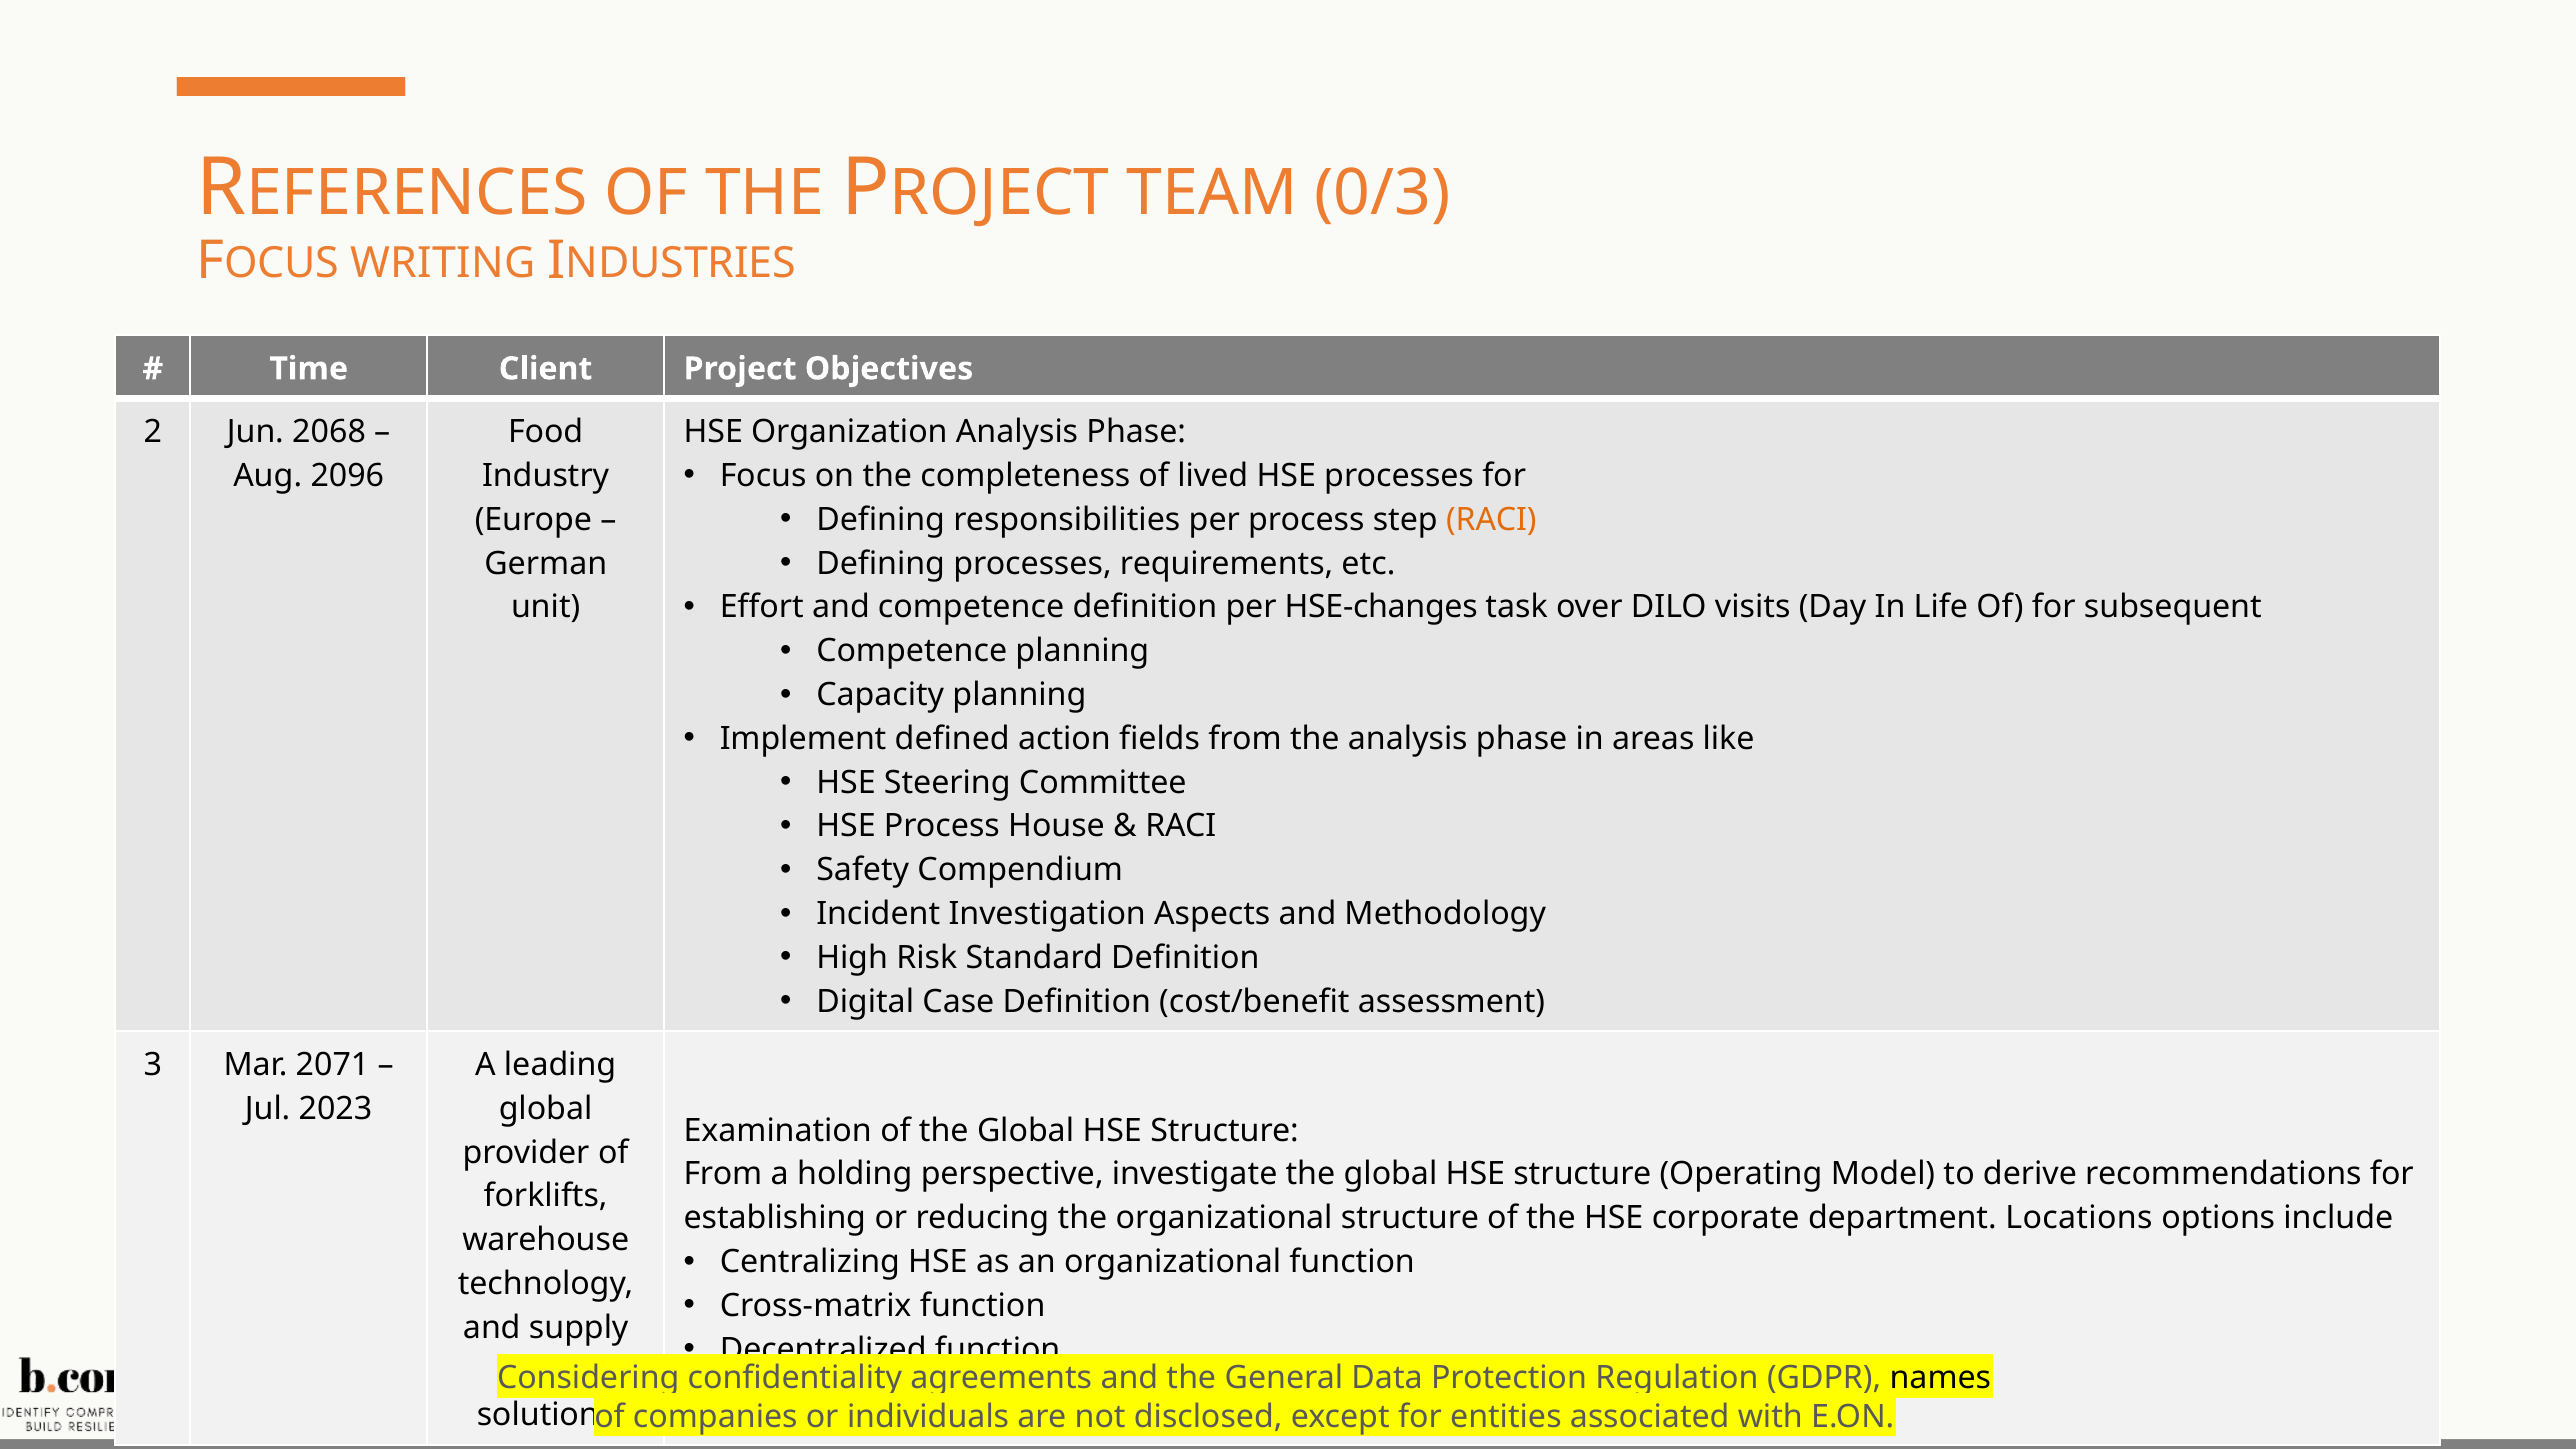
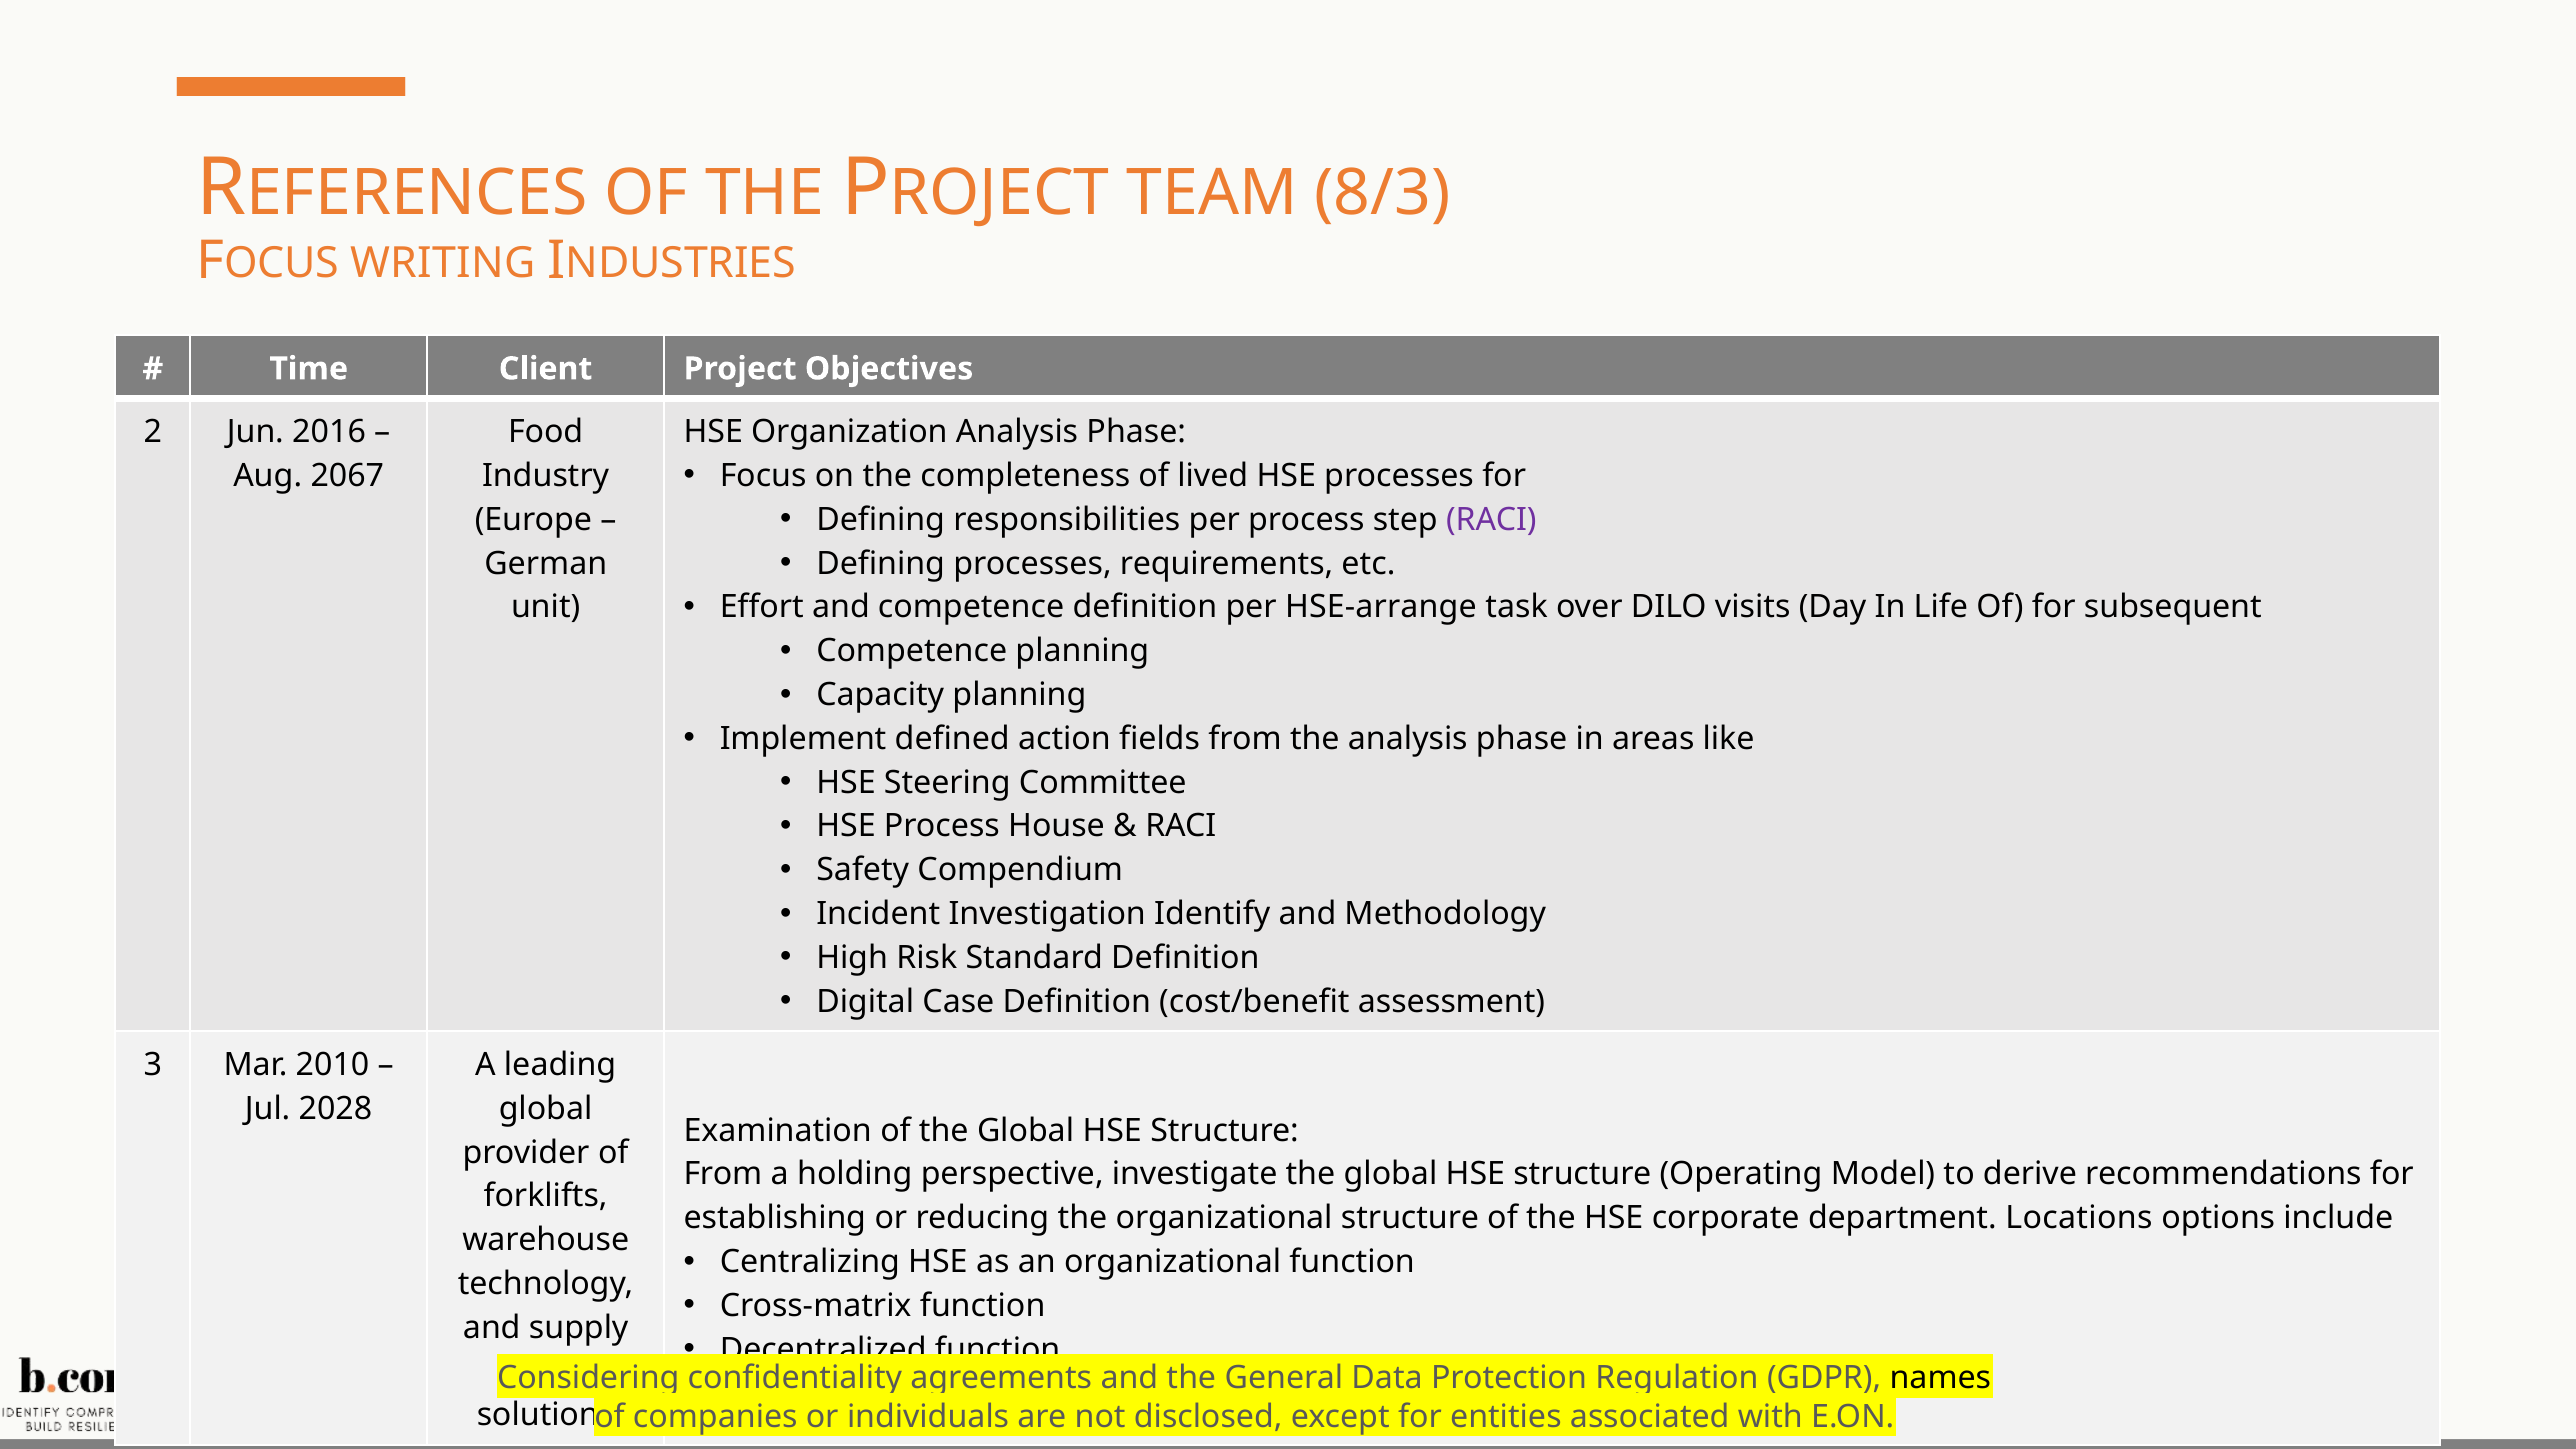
0/3: 0/3 -> 8/3 (1382, 193)
2068: 2068 -> 2016 (329, 432)
2096: 2096 -> 2067 (347, 476)
RACI colour: orange -> purple (1491, 520)
HSE-changes: HSE-changes -> HSE-arrange (1381, 607)
Aspects: Aspects -> Identify (1212, 914)
2071: 2071 -> 2010 (333, 1065)
2023: 2023 -> 2028 (335, 1109)
